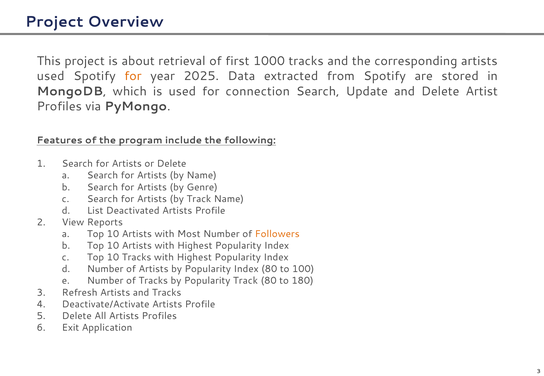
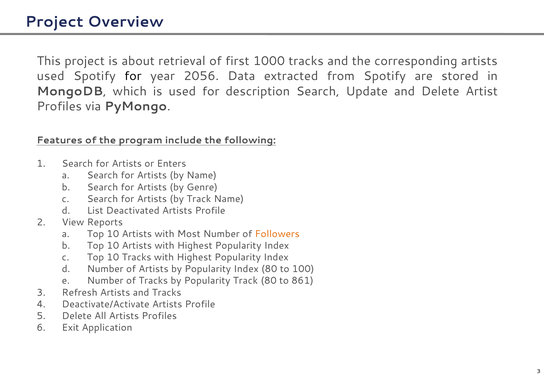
for colour: orange -> black (133, 76)
2025: 2025 -> 2056 (201, 76)
connection: connection -> description (258, 91)
or Delete: Delete -> Enters (172, 164)
180: 180 -> 861 (303, 281)
